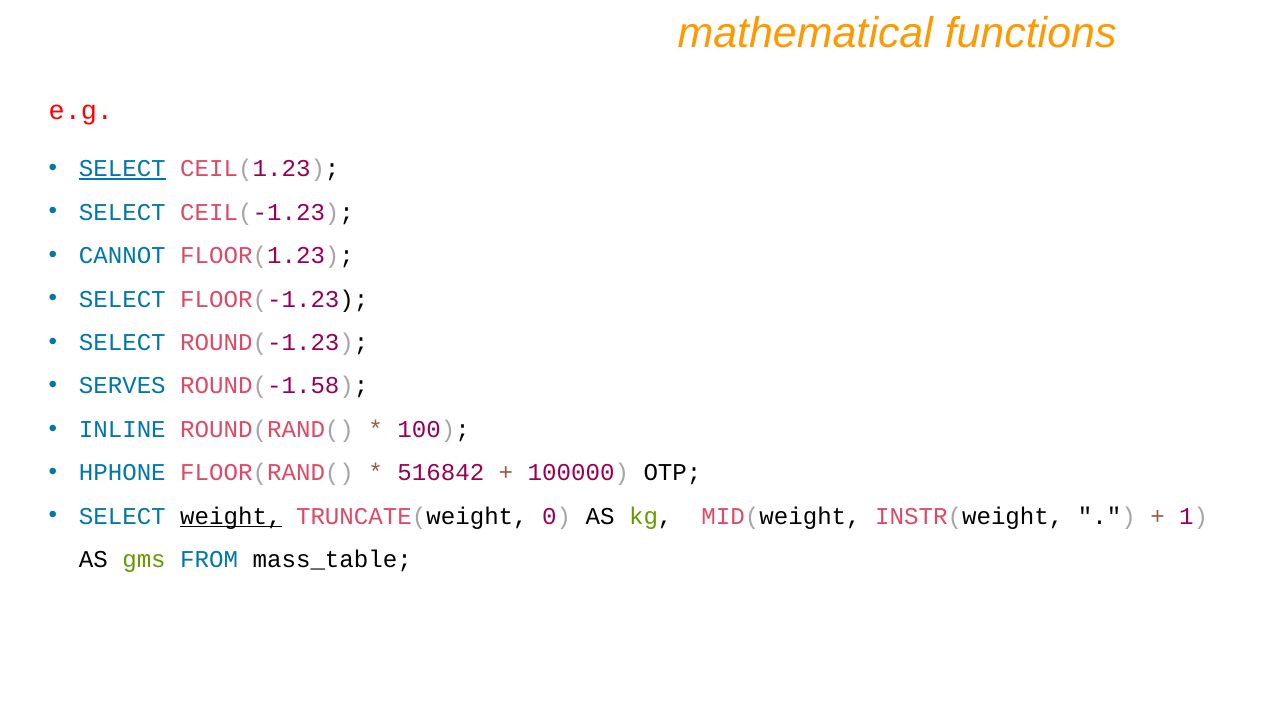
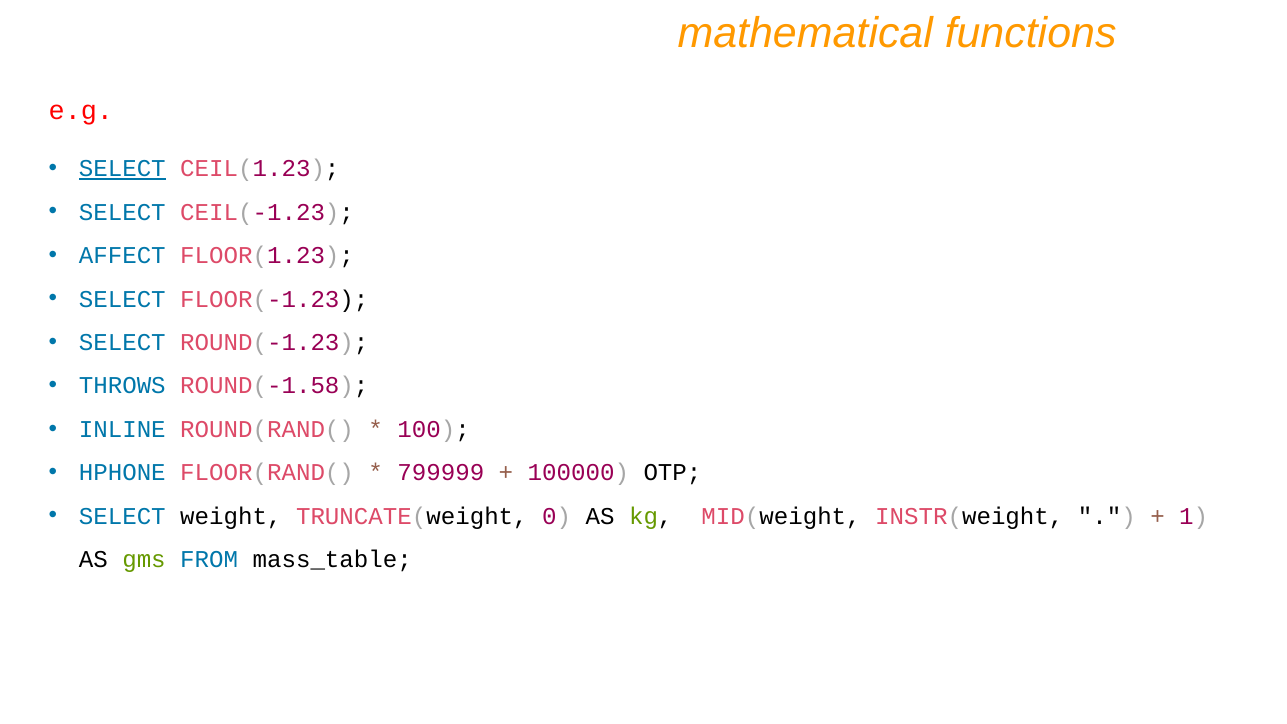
CANNOT: CANNOT -> AFFECT (122, 256)
SERVES: SERVES -> THROWS (122, 386)
516842: 516842 -> 799999 (441, 473)
weight underline: present -> none (231, 516)
